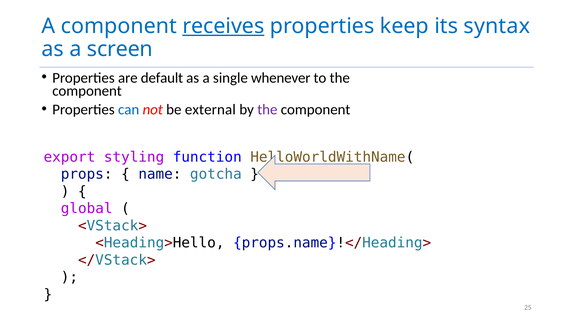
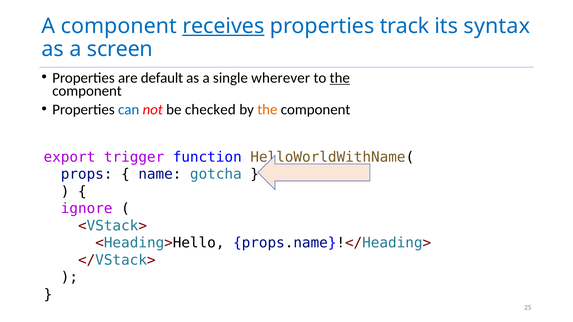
keep: keep -> track (404, 26)
whenever: whenever -> wherever (281, 78)
the underline: none -> present (340, 78)
external: external -> checked (210, 110)
the colour: purple -> orange (267, 110)
styling: styling -> trigger (134, 157)
global: global -> ignore (87, 209)
